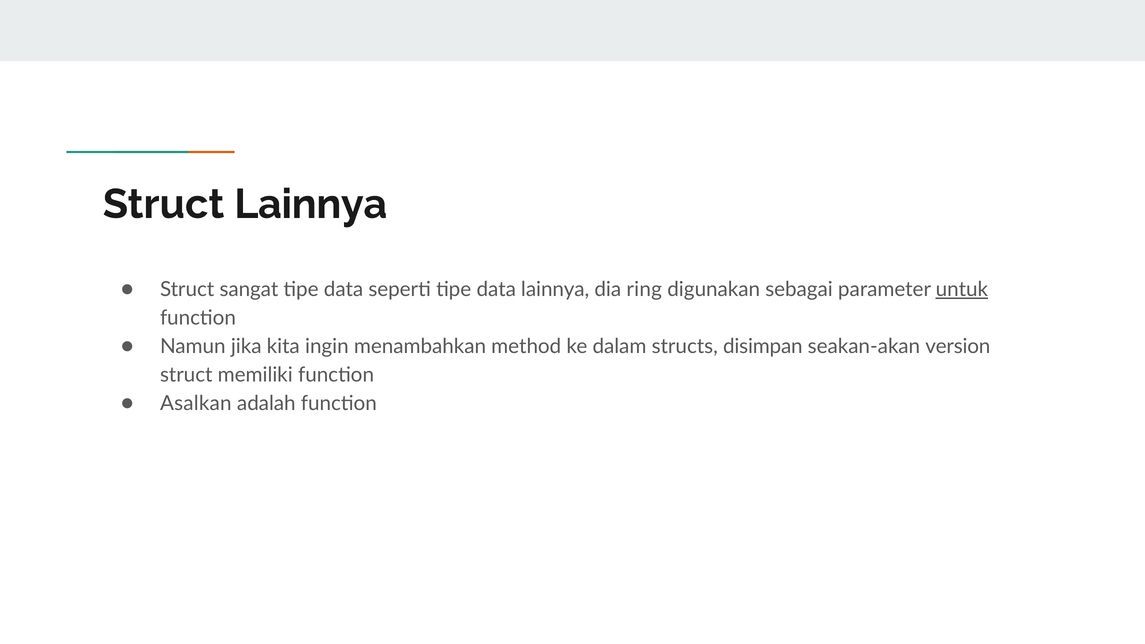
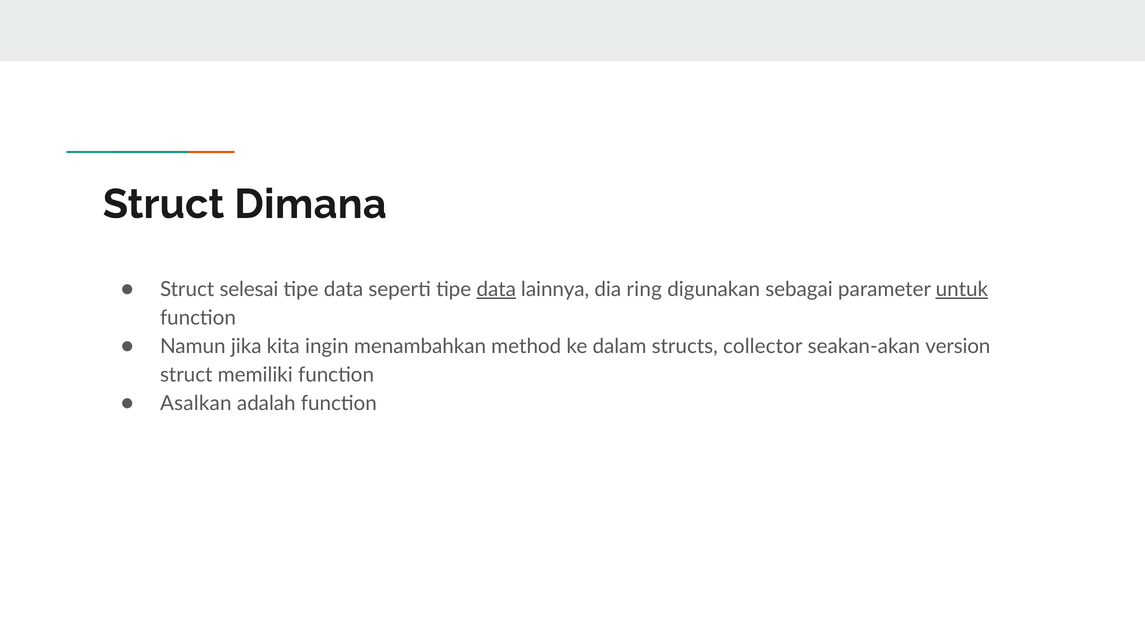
Struct Lainnya: Lainnya -> Dimana (310, 204)
sangat: sangat -> selesai (249, 289)
data underline: none -> present (496, 289)
disimpan: disimpan -> collector (763, 346)
